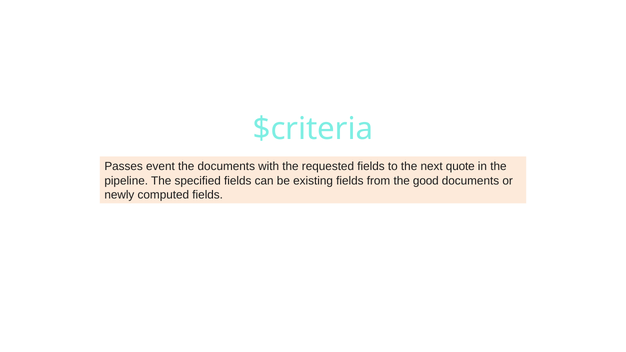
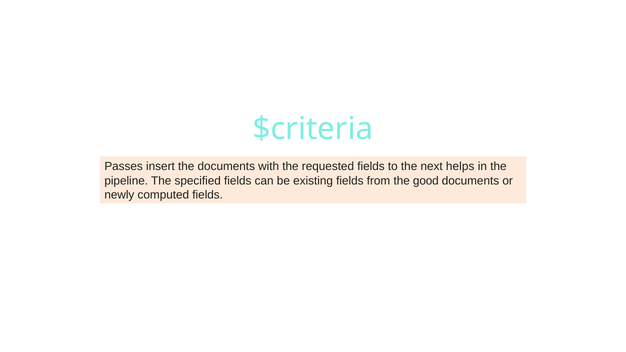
event: event -> insert (160, 167)
quote: quote -> helps (460, 167)
